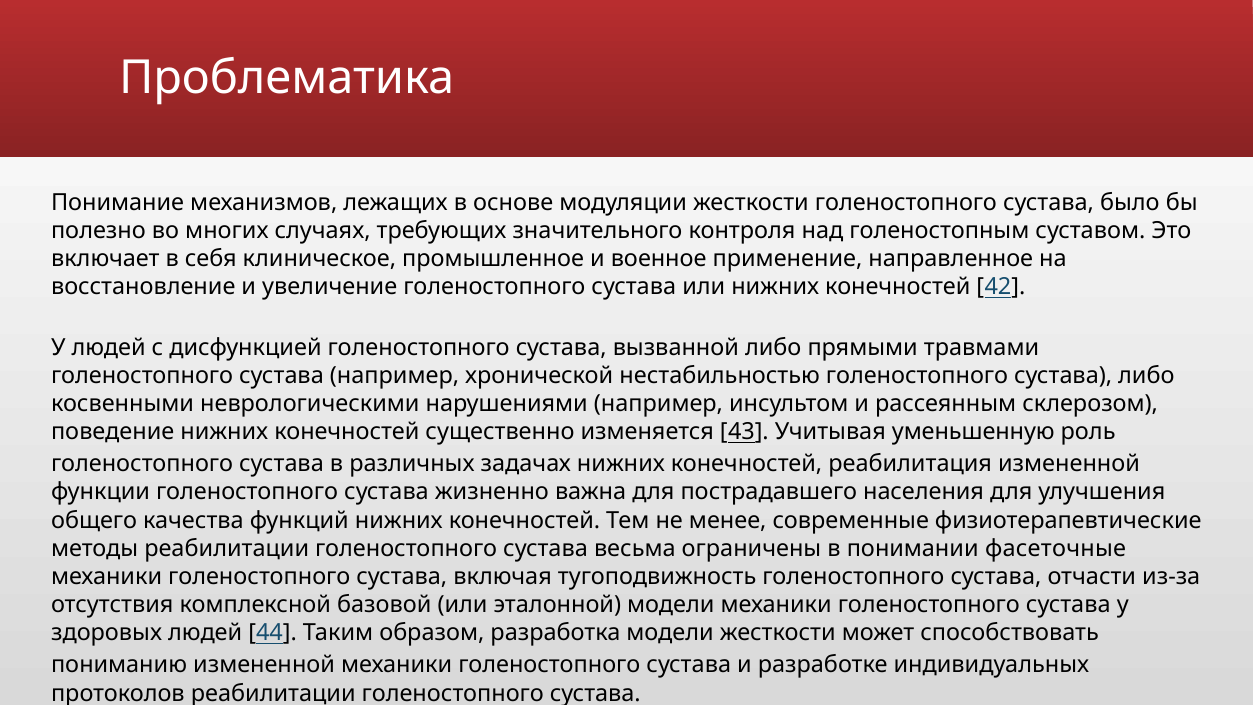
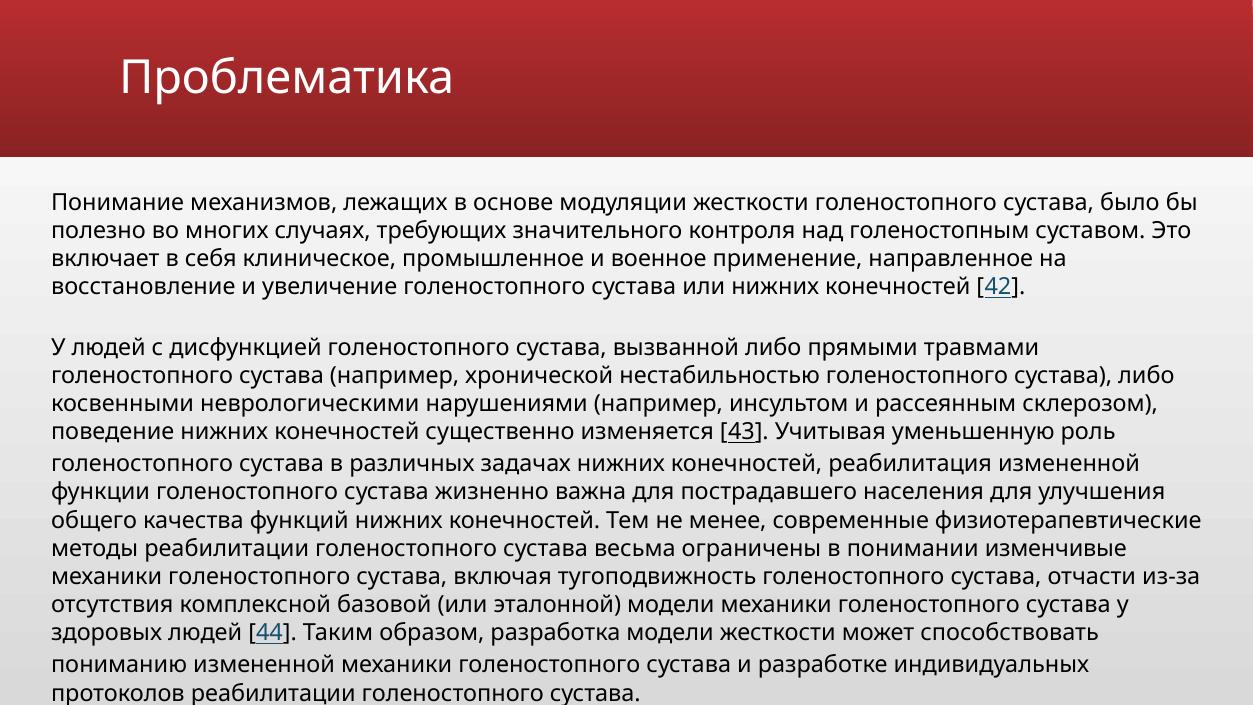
фасеточные: фасеточные -> изменчивые (1056, 548)
